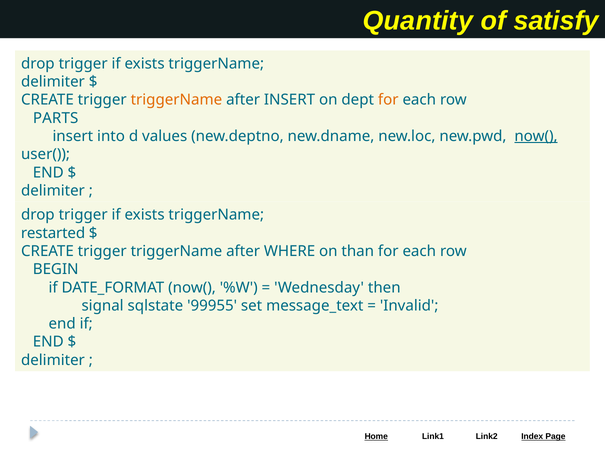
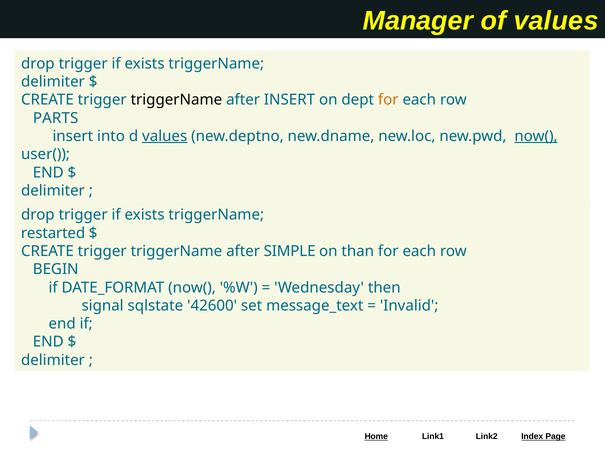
Quantity: Quantity -> Manager (418, 21)
of satisfy: satisfy -> values (556, 21)
triggerName colour: orange -> black (176, 100)
values underline: none -> present (165, 136)
WHERE: WHERE -> SIMPLE (290, 251)
99955: 99955 -> 42600 (212, 306)
